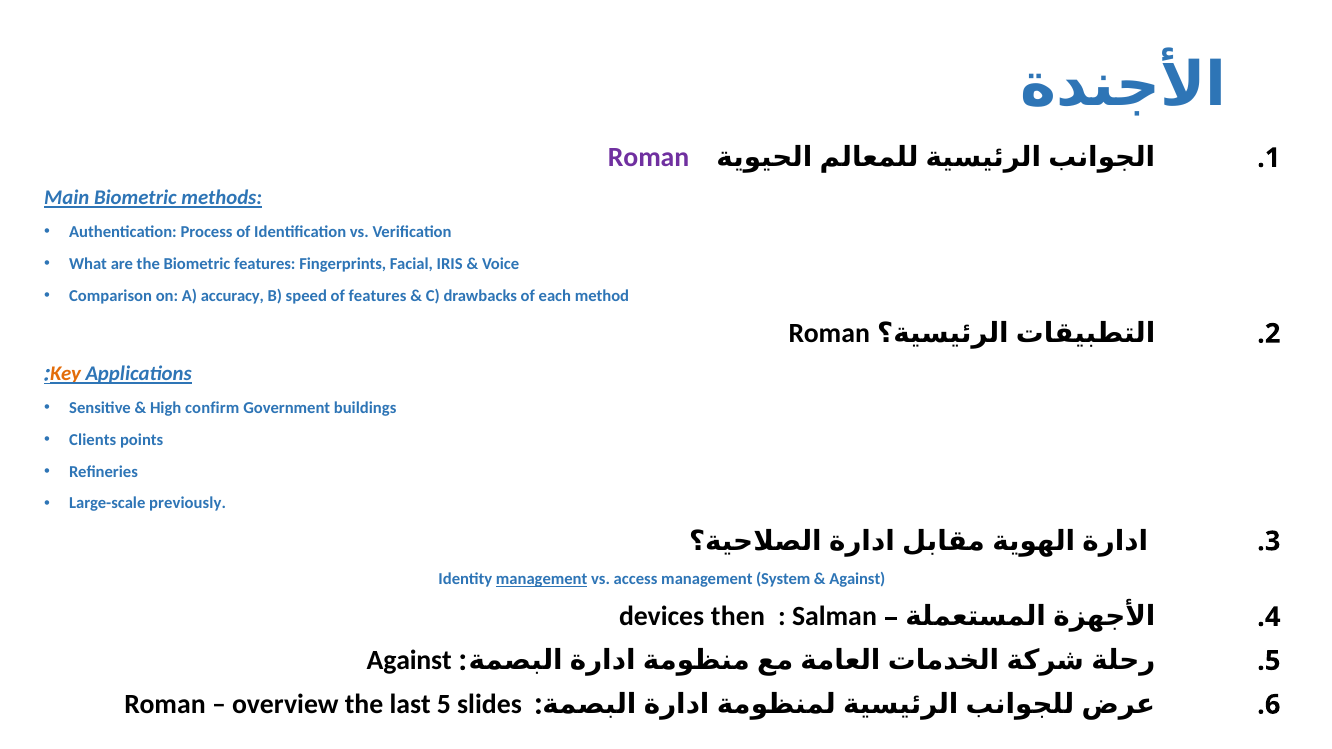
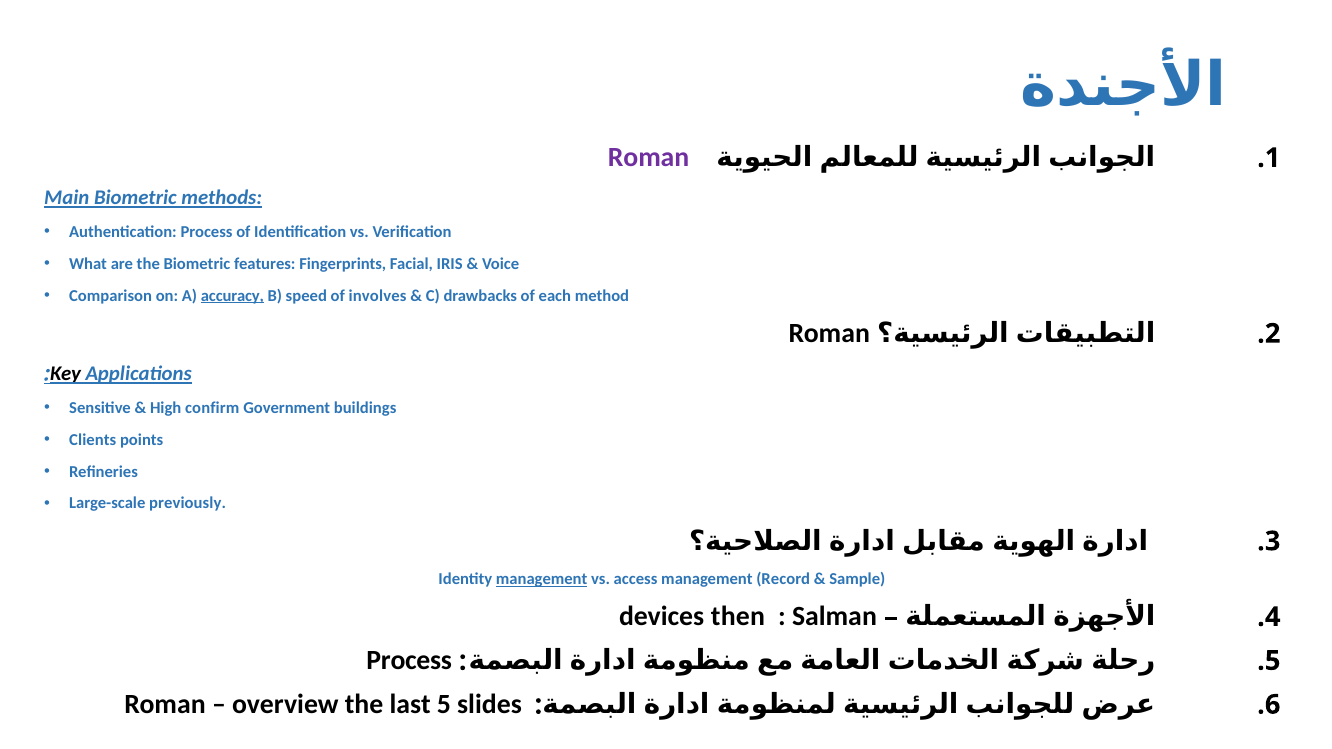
accuracy underline: none -> present (232, 296)
of features: features -> involves (378, 296)
Key colour: orange -> black (66, 374)
System: System -> Record (783, 579)
Against: Against -> Sample (857, 579)
Against: Against -> Process (409, 661)
